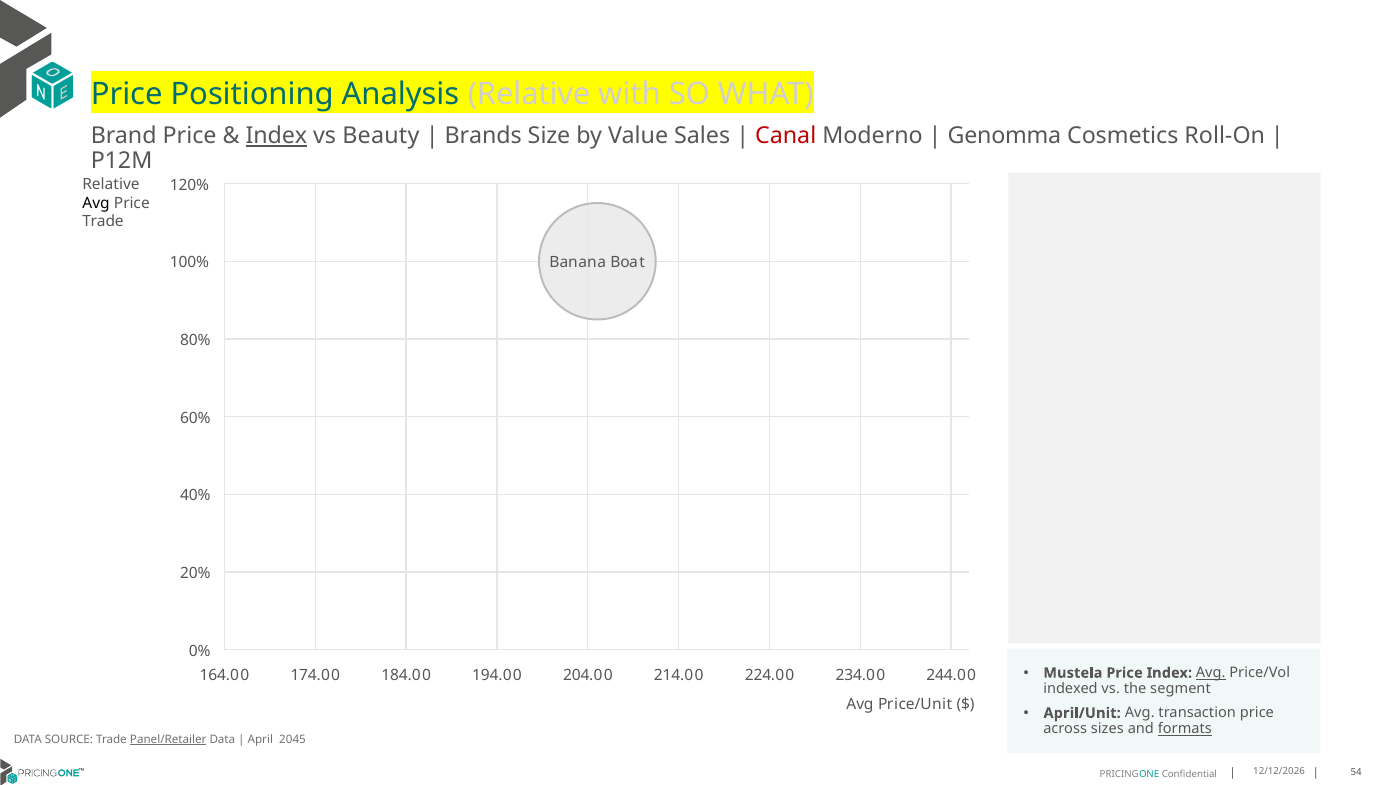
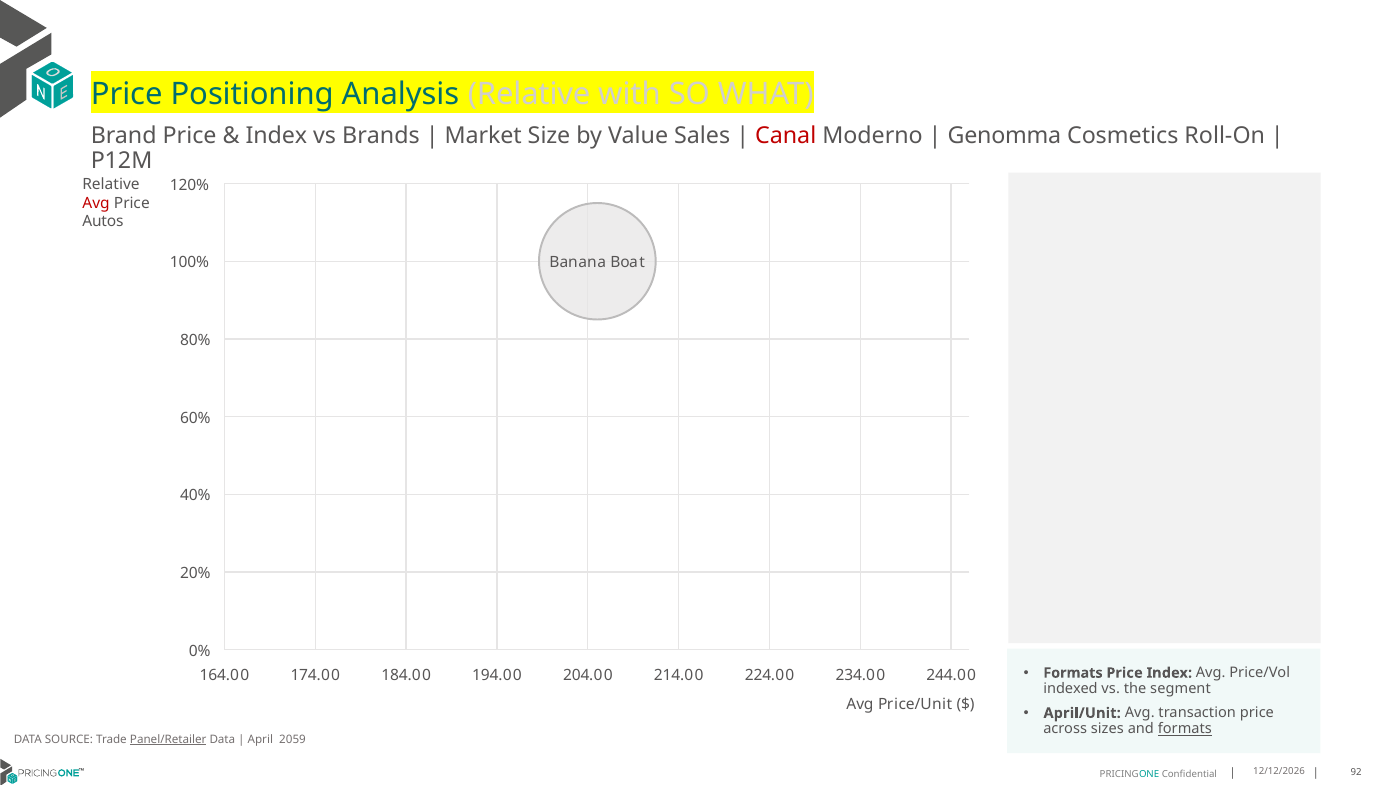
Index underline: present -> none (276, 136)
Beauty: Beauty -> Brands (381, 136)
Brands: Brands -> Market (483, 136)
Avg colour: black -> red (96, 203)
Trade: Trade -> Autos (103, 222)
Mustela: Mustela -> Formats (1073, 673)
Avg underline: present -> none (1211, 673)
2045: 2045 -> 2059 (293, 740)
54: 54 -> 92 (1356, 772)
